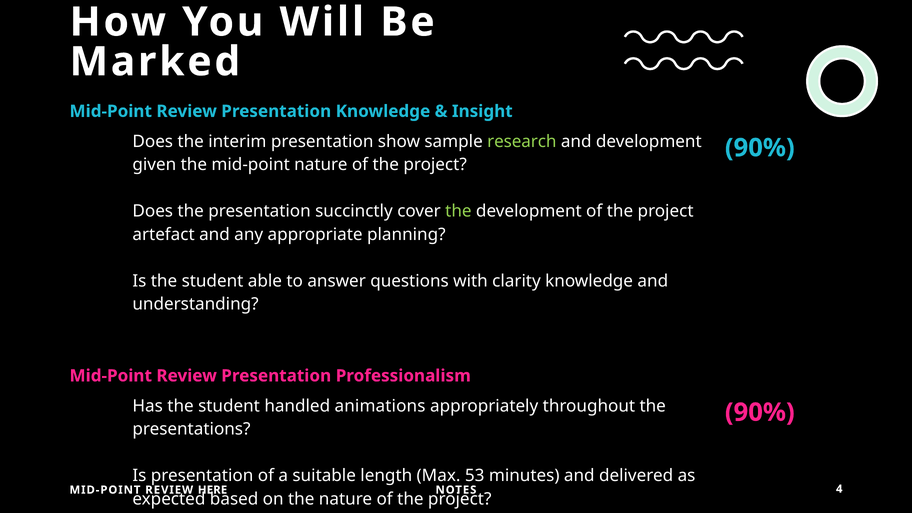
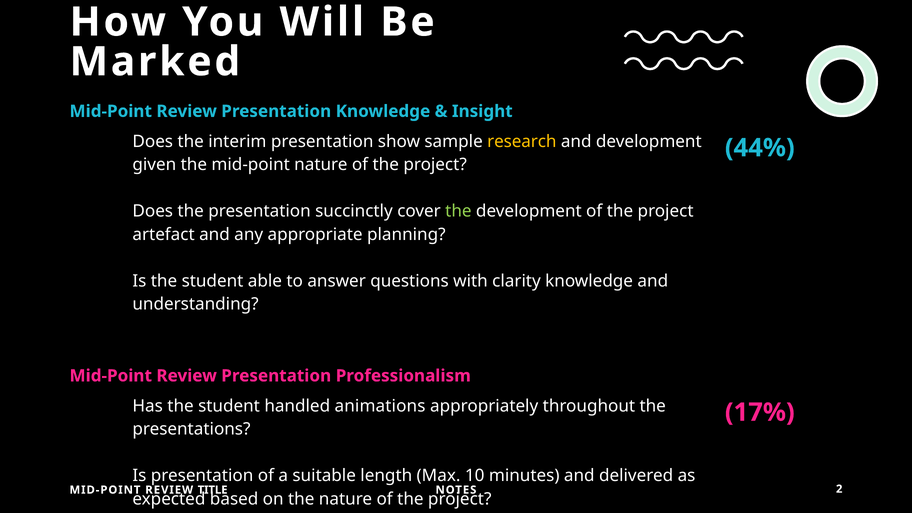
research colour: light green -> yellow (522, 141)
90%: 90% -> 44% (760, 148)
90%: 90% -> 17% (760, 412)
53: 53 -> 10 (475, 476)
HERE: HERE -> TITLE (213, 490)
4: 4 -> 2 (839, 489)
